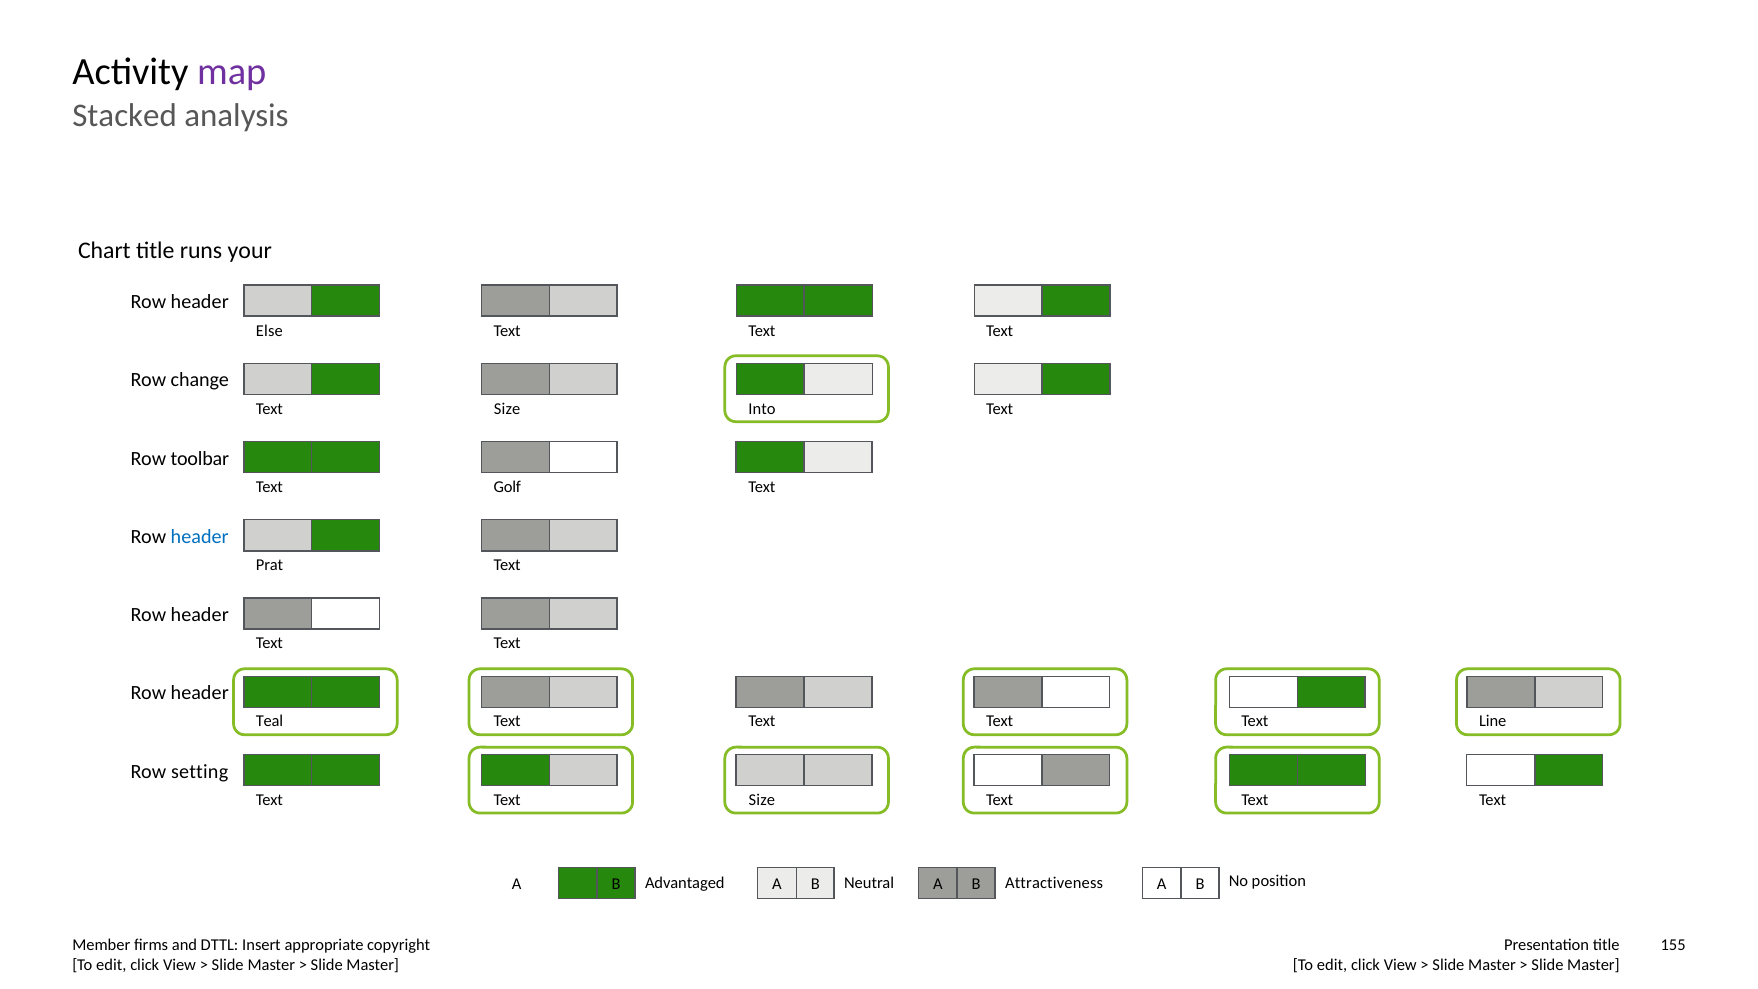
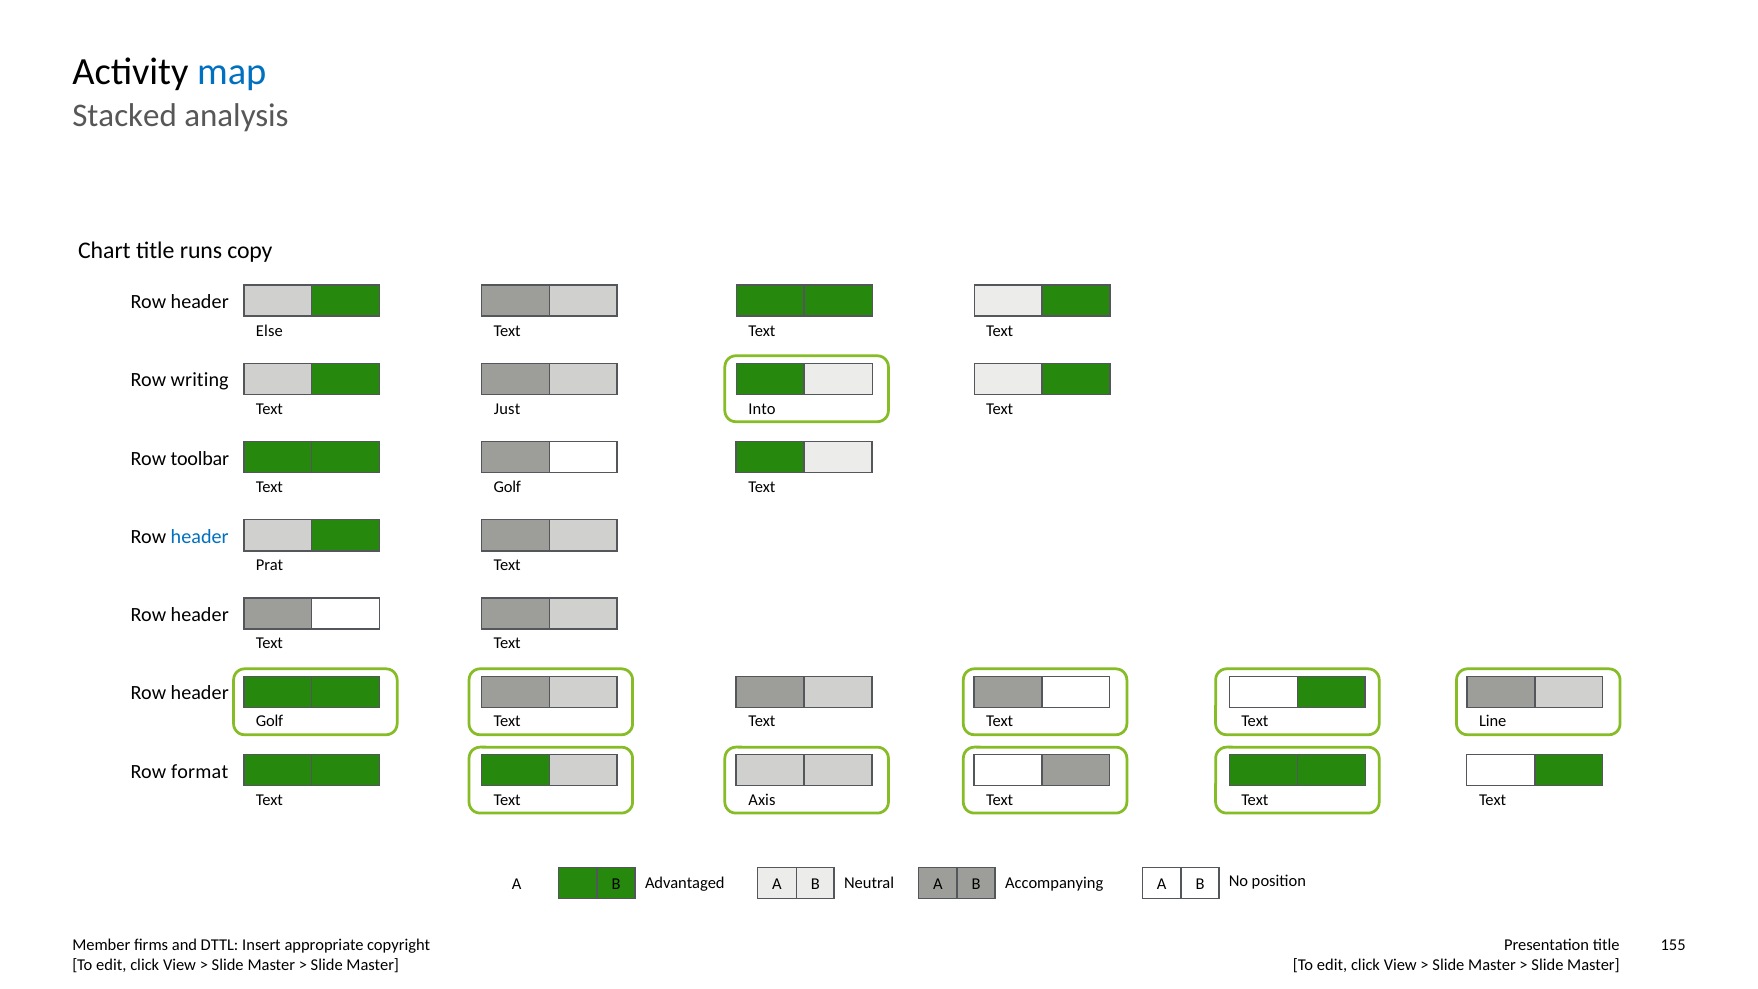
map colour: purple -> blue (232, 72)
your: your -> copy (250, 251)
change: change -> writing (200, 380)
Size: Size -> Just (507, 409)
Teal: Teal -> Golf (270, 721)
setting: setting -> format (200, 771)
Size: Size -> Axis (762, 799)
Attractiveness: Attractiveness -> Accompanying (1054, 883)
